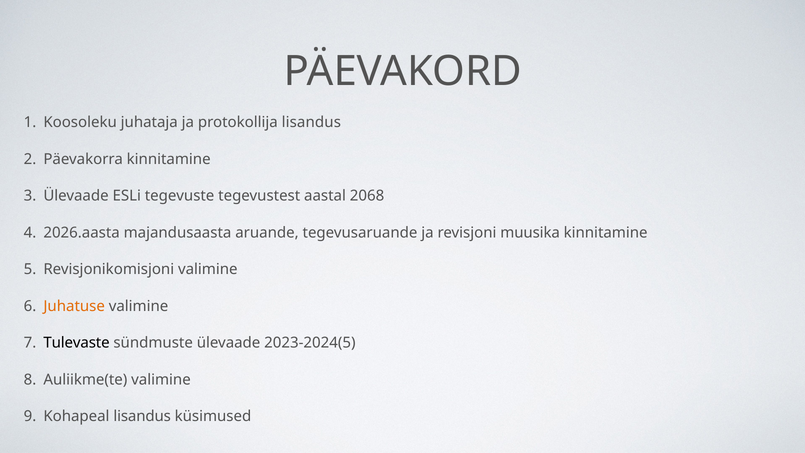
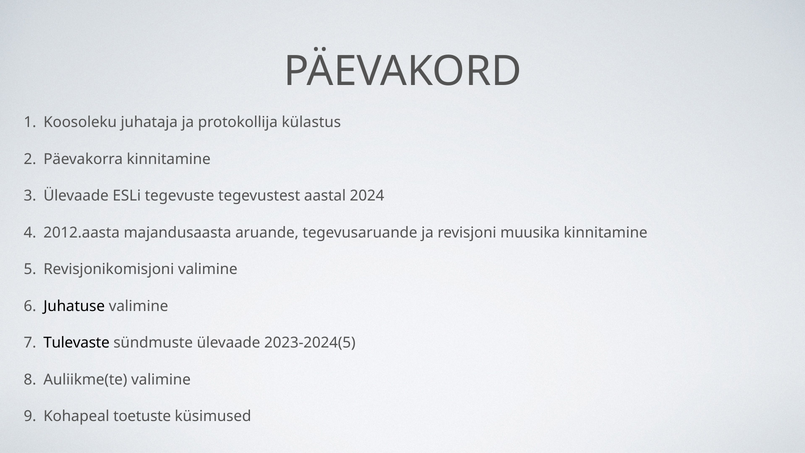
protokollija lisandus: lisandus -> külastus (311, 122)
2068: 2068 -> 2024 (367, 196)
2026.aasta: 2026.aasta -> 2012.aasta (82, 233)
Juhatuse colour: orange -> black (74, 306)
Kohapeal lisandus: lisandus -> toetuste (142, 416)
